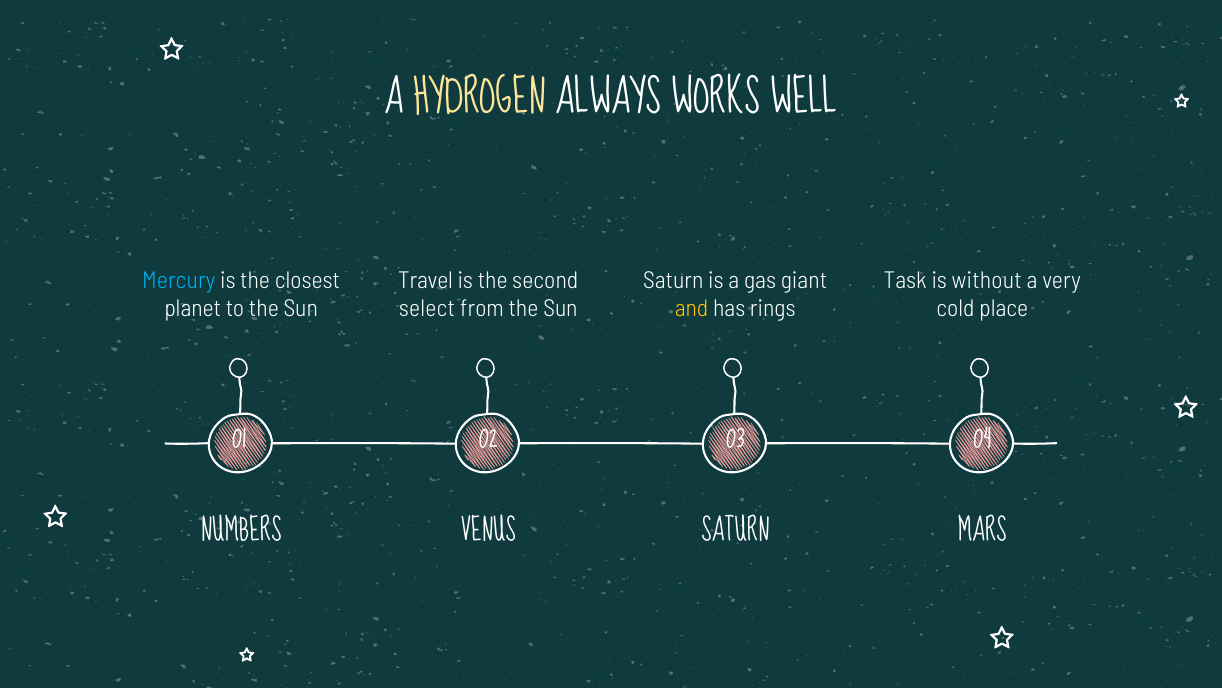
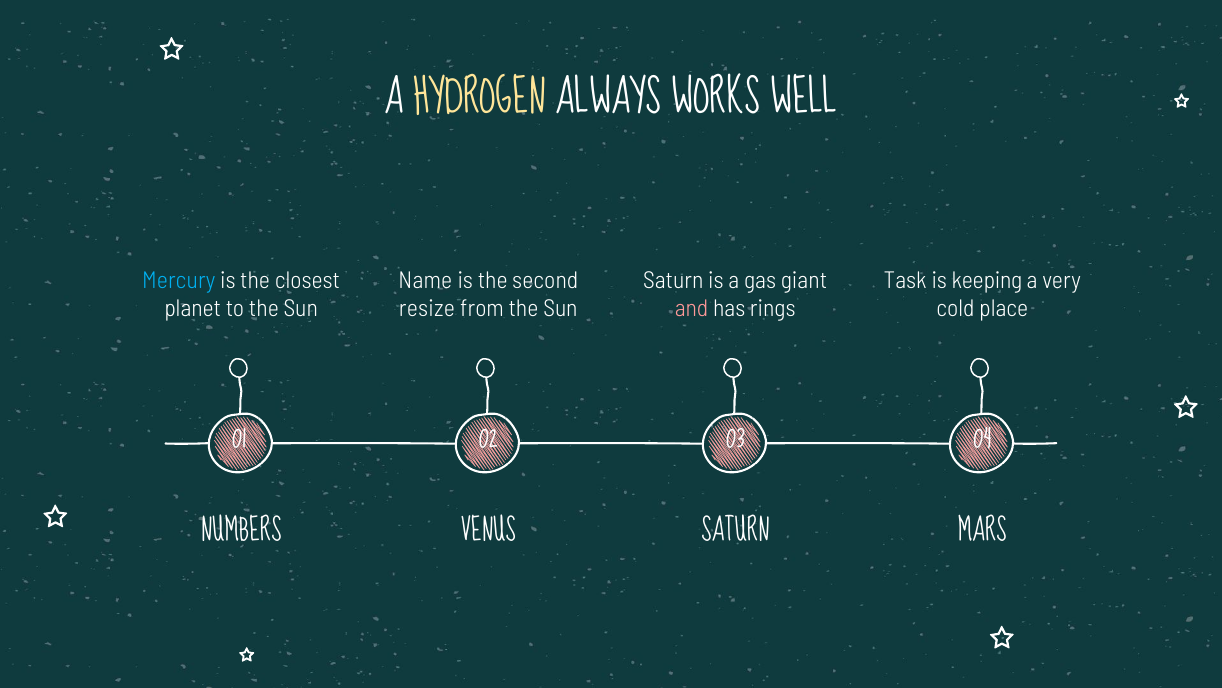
Travel: Travel -> Name (425, 280)
without: without -> keeping (987, 280)
select: select -> resize (427, 309)
and colour: yellow -> pink (692, 309)
